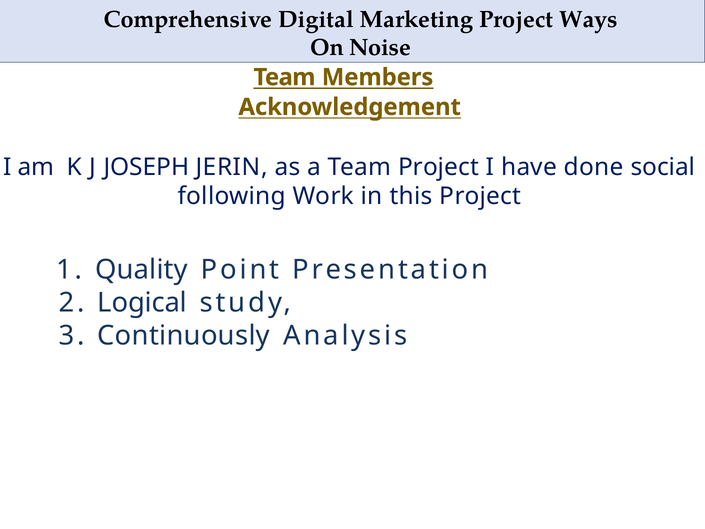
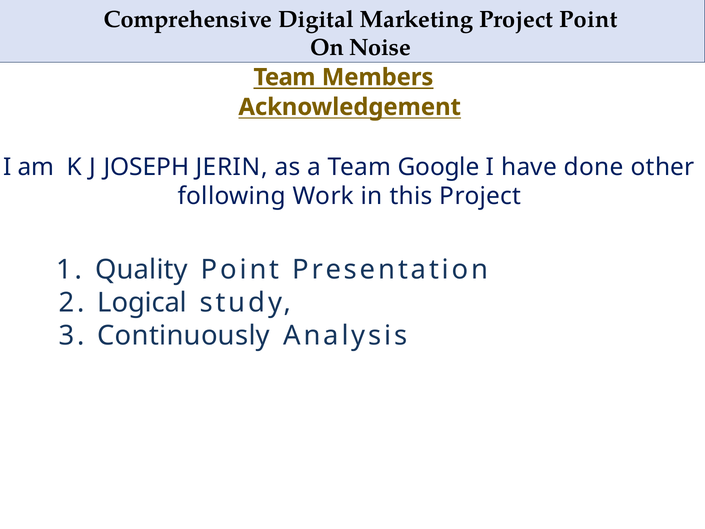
Project Ways: Ways -> Point (588, 19)
Team Project: Project -> Google (439, 167)
social: social -> other (663, 167)
